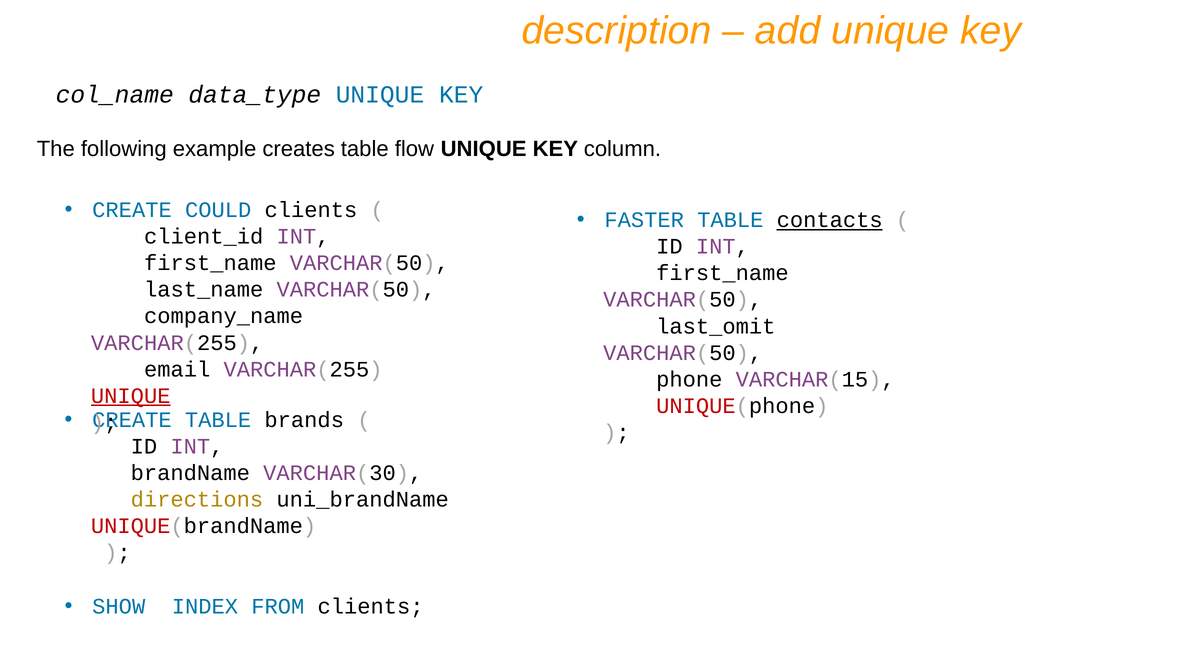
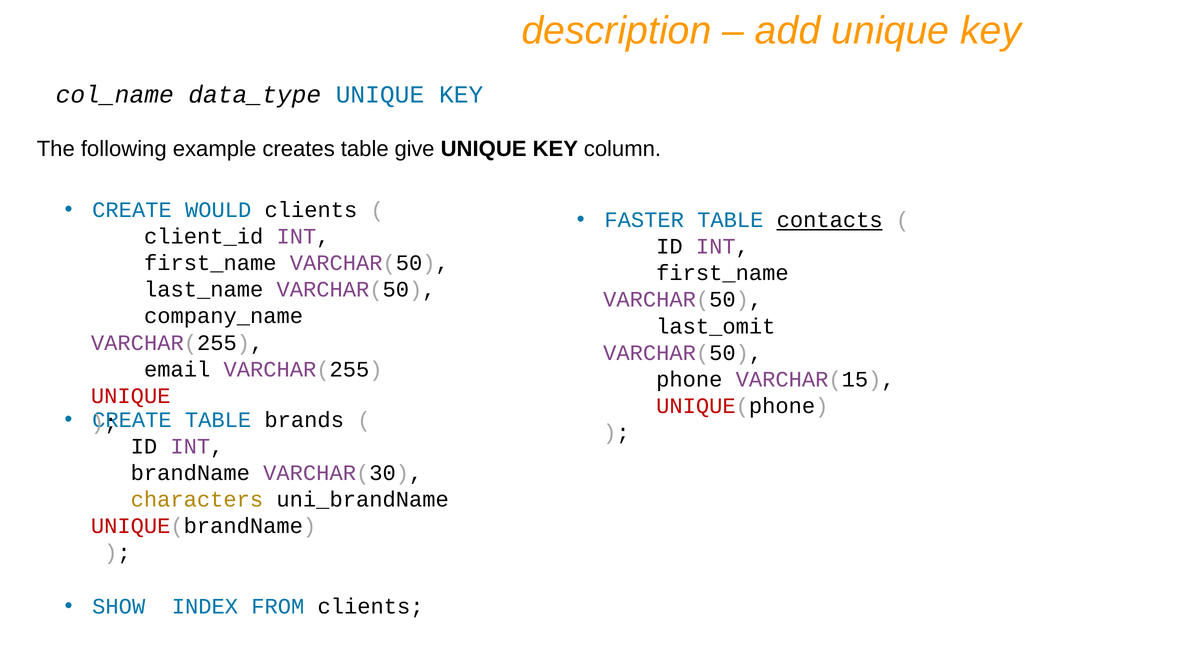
flow: flow -> give (415, 149)
COULD: COULD -> WOULD (218, 210)
UNIQUE underline: present -> none (131, 396)
directions: directions -> characters (197, 499)
